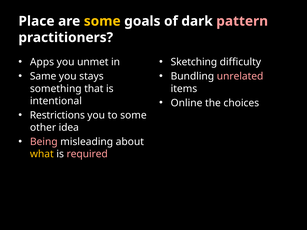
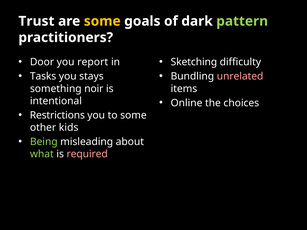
Place: Place -> Trust (36, 21)
pattern colour: pink -> light green (242, 21)
Apps: Apps -> Door (42, 62)
unmet: unmet -> report (93, 62)
Same: Same -> Tasks (43, 76)
that: that -> noir (94, 89)
idea: idea -> kids (69, 128)
Being colour: pink -> light green (44, 142)
what colour: yellow -> light green (42, 154)
